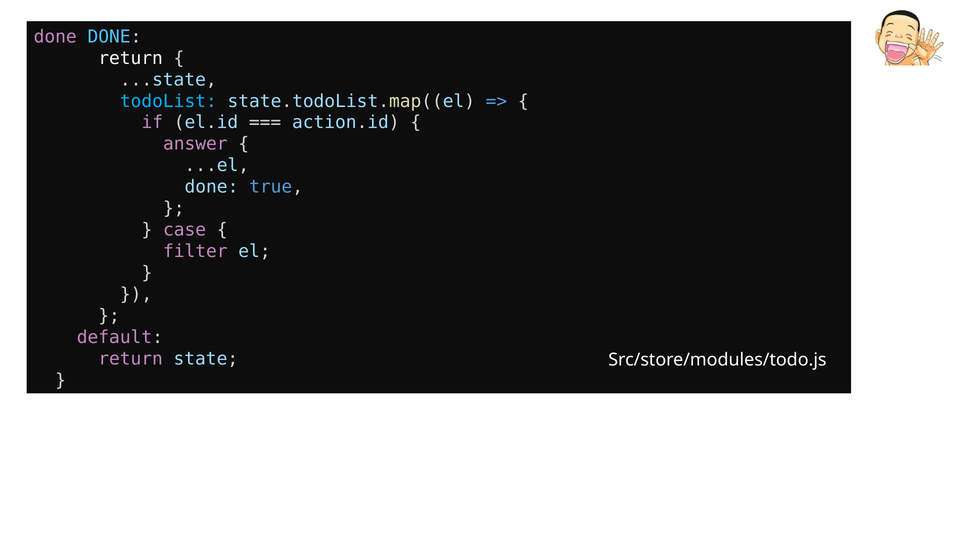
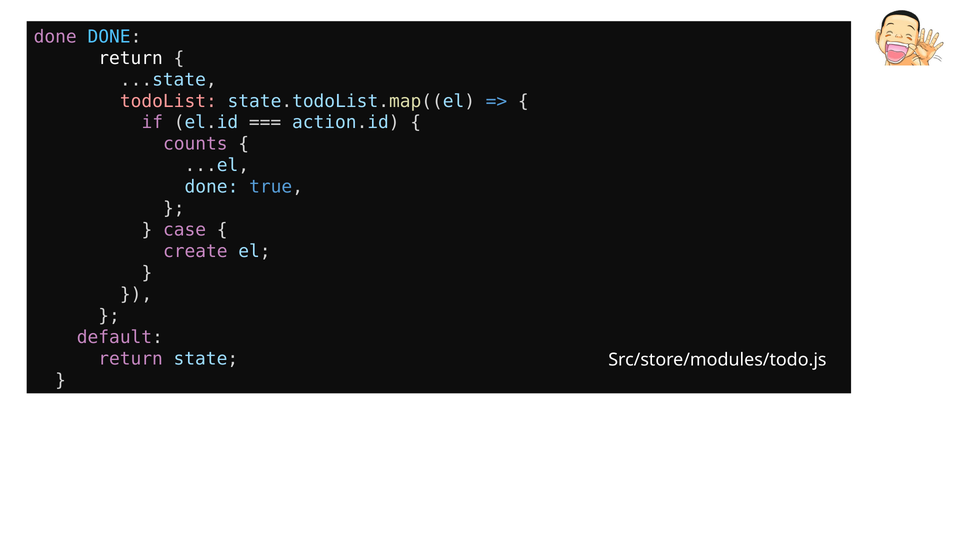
todoList colour: light blue -> pink (168, 101)
answer: answer -> counts (195, 144)
filter: filter -> create (195, 252)
